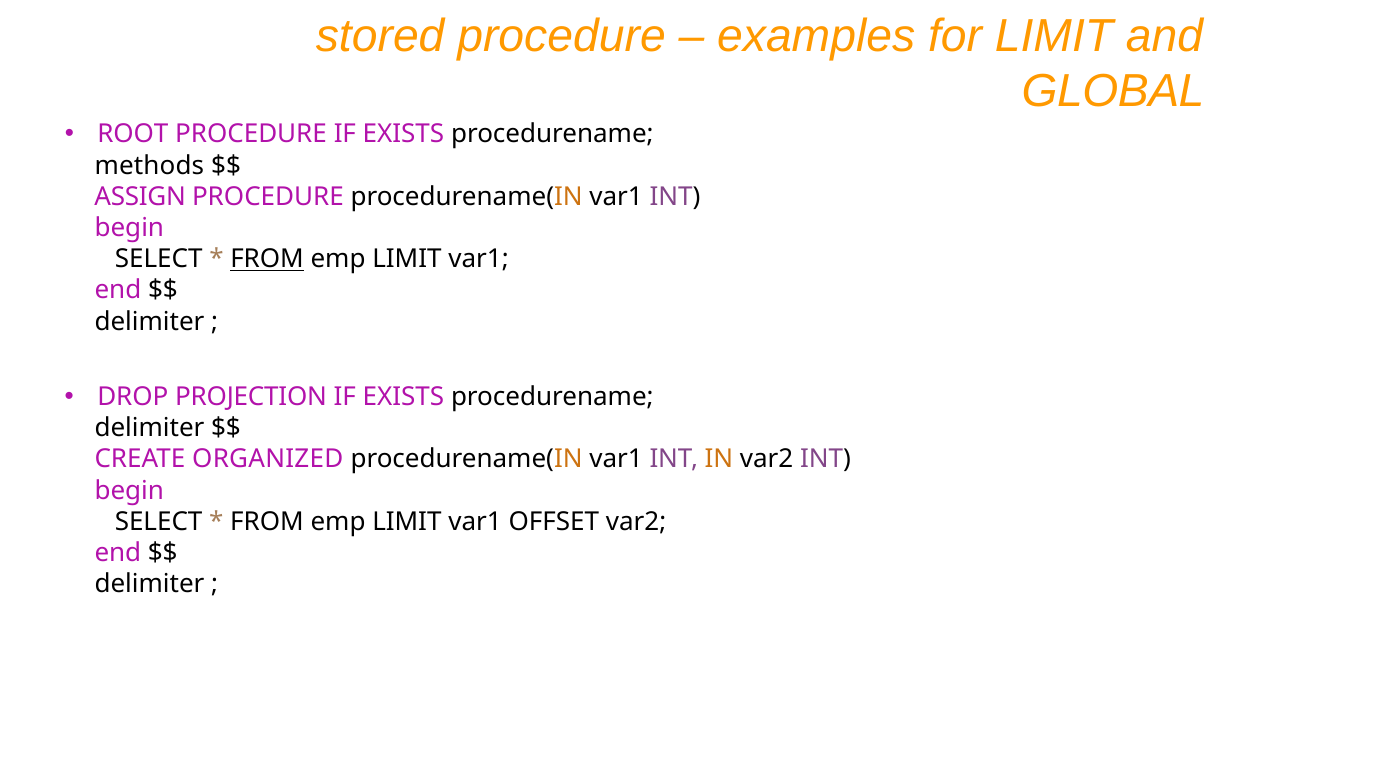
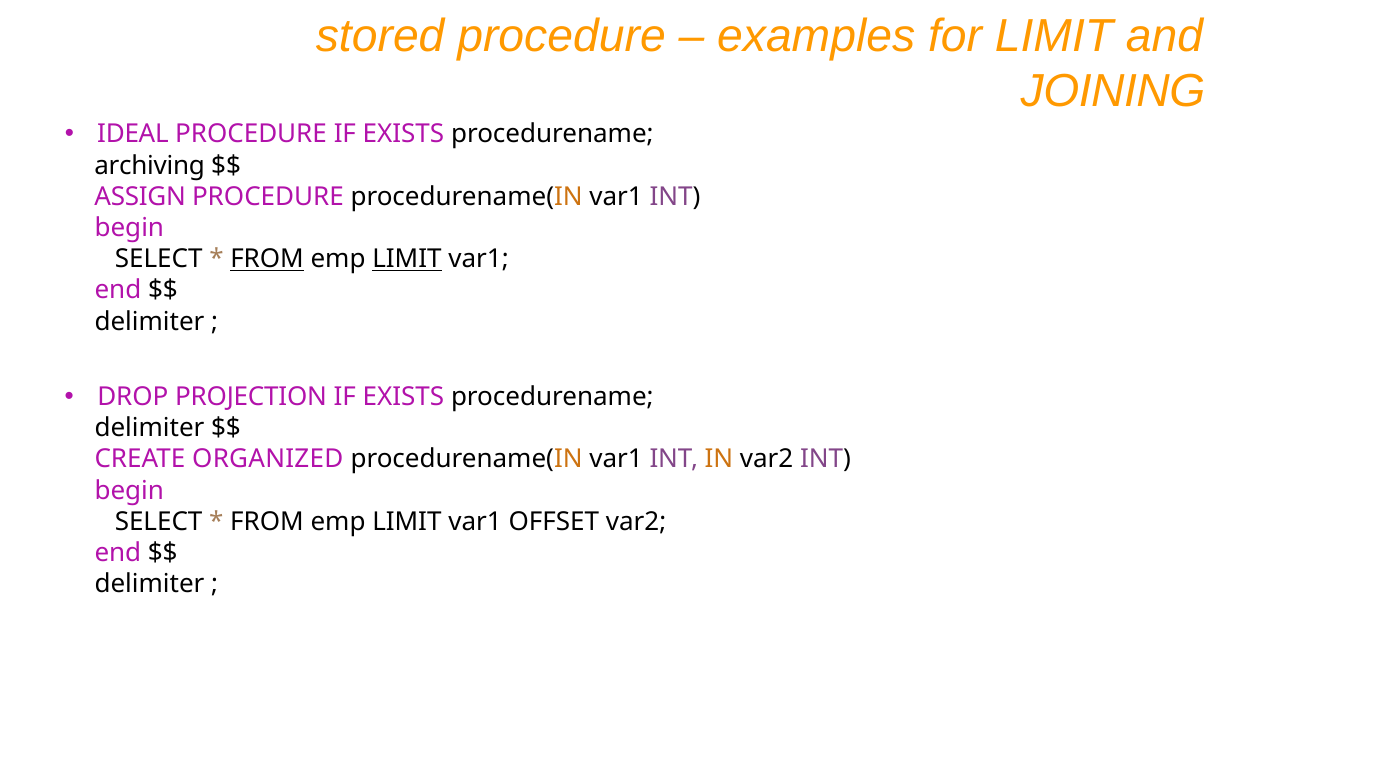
GLOBAL: GLOBAL -> JOINING (1113, 92)
ROOT: ROOT -> IDEAL (133, 134)
methods: methods -> archiving (150, 165)
LIMIT underline: none -> present (407, 259)
